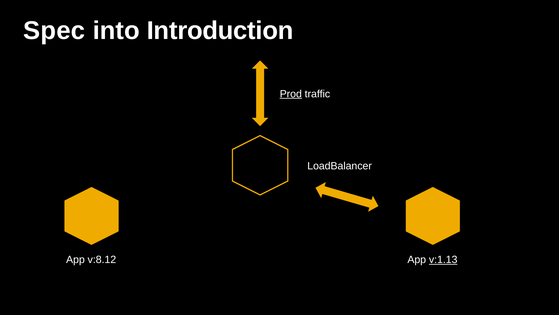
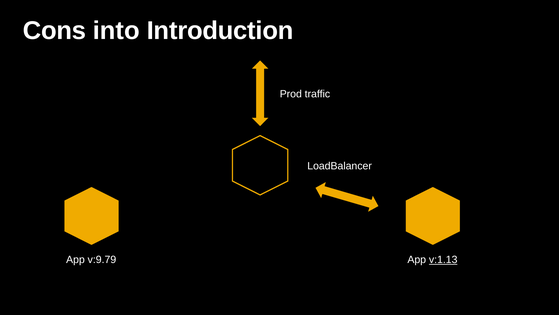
Spec: Spec -> Cons (55, 31)
Prod underline: present -> none (291, 94)
v:8.12: v:8.12 -> v:9.79 (102, 259)
